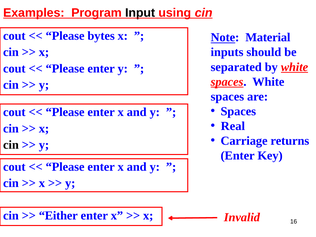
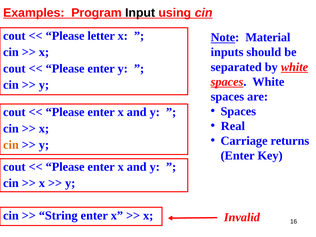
bytes: bytes -> letter (101, 36)
cin colour: black -> orange (11, 145)
Either: Either -> String (58, 215)
